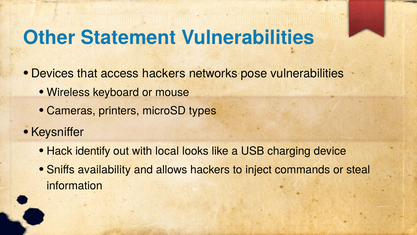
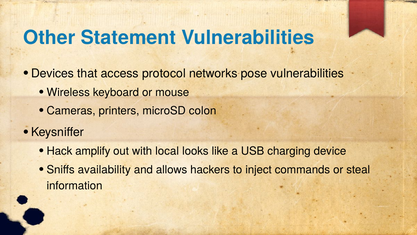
access hackers: hackers -> protocol (164, 73)
types: types -> colon (203, 111)
identify: identify -> amplify (93, 151)
